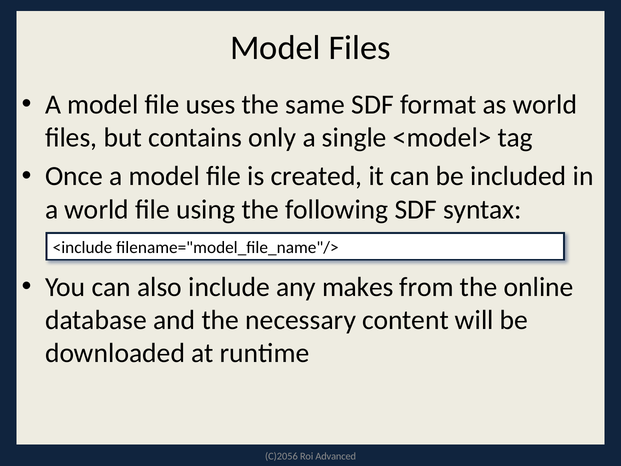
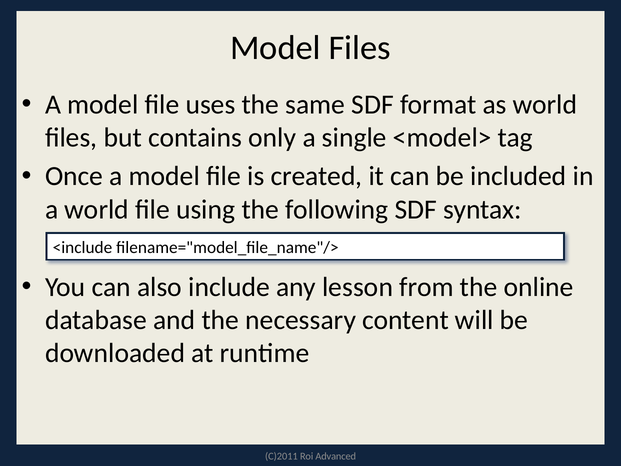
makes: makes -> lesson (358, 287)
C)2056: C)2056 -> C)2011 (281, 456)
